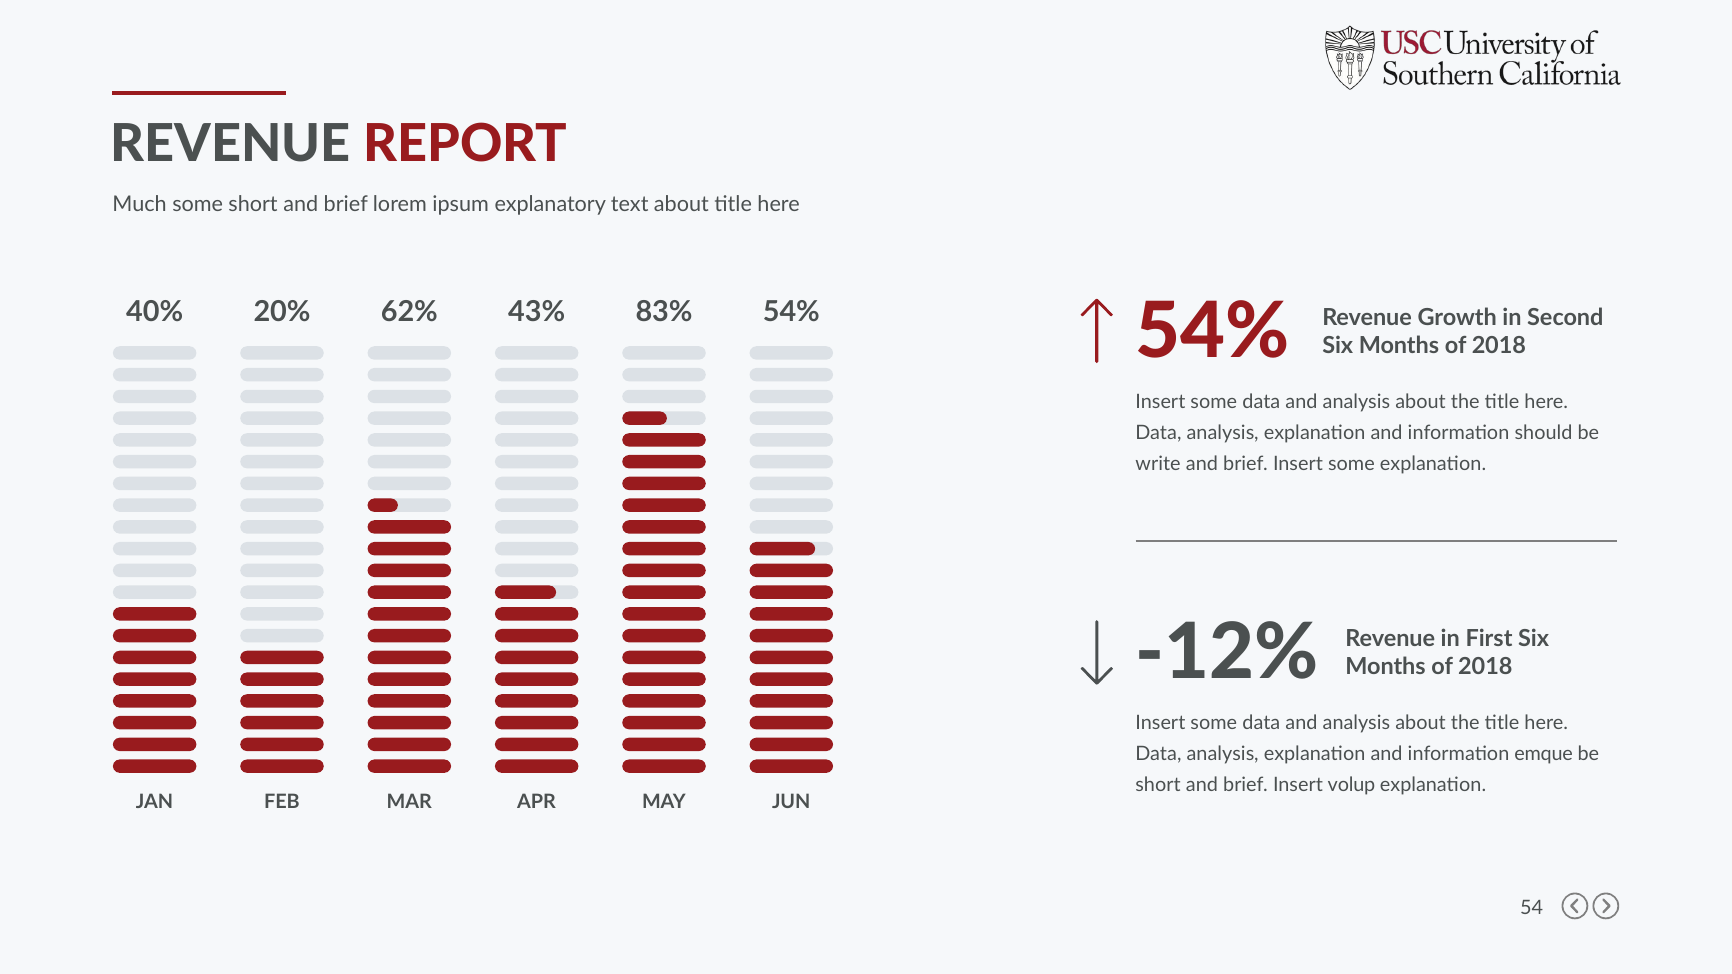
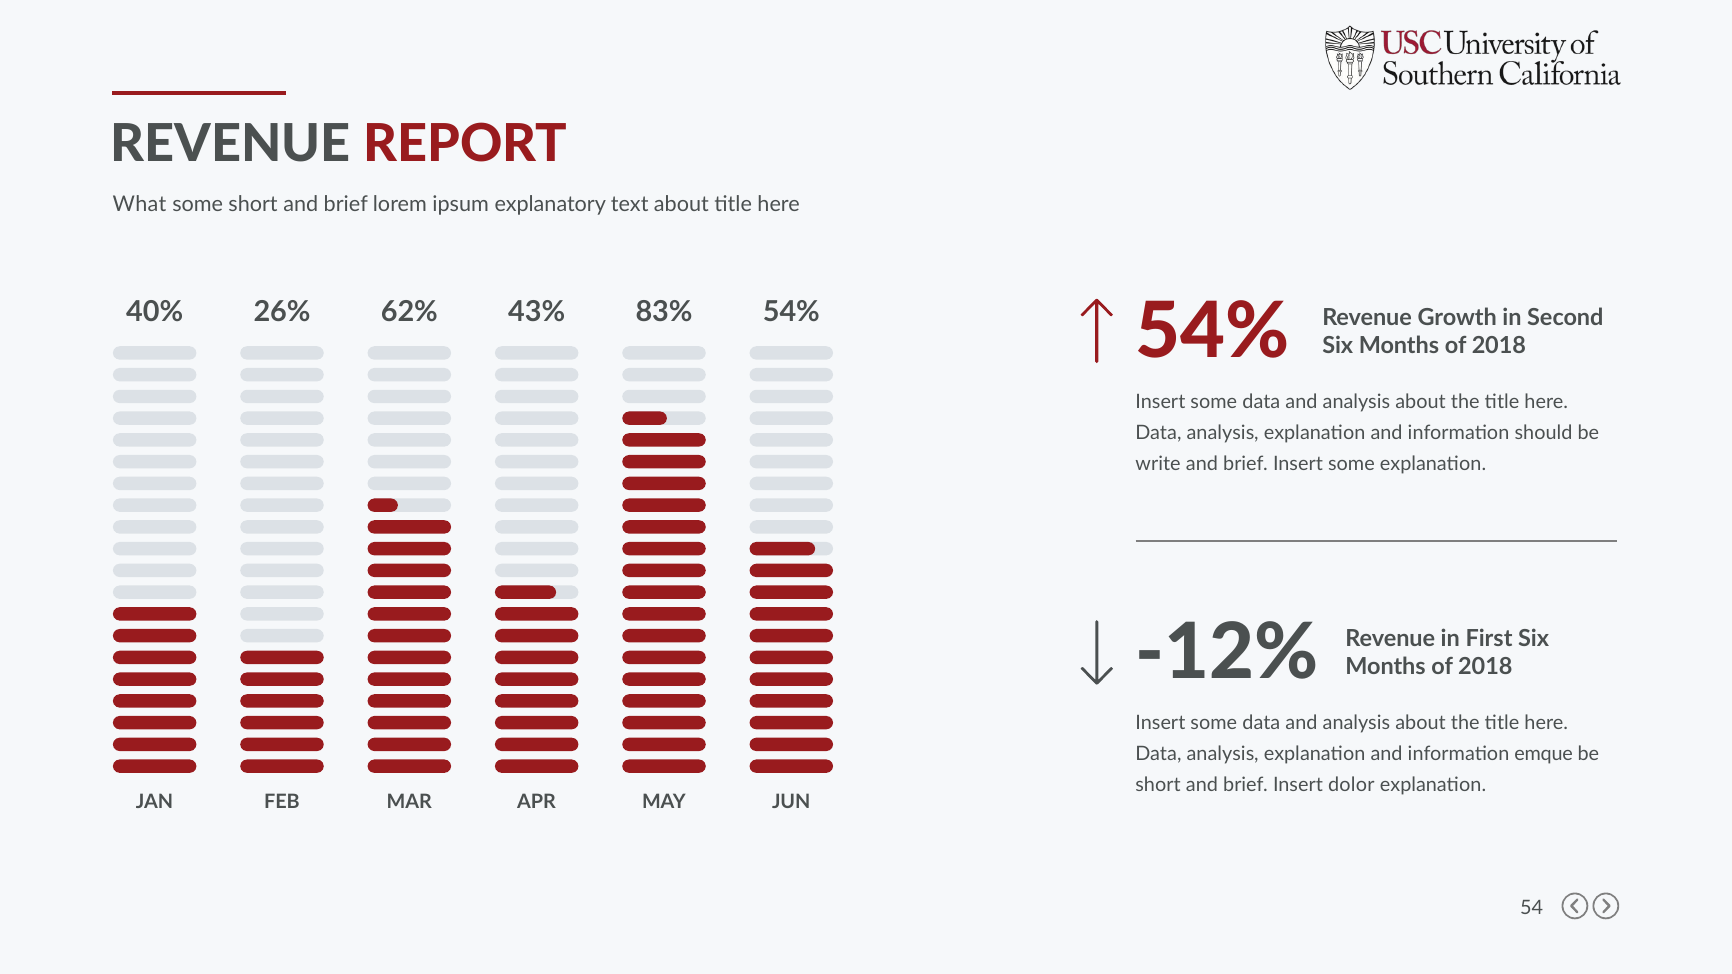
Much: Much -> What (139, 205)
20%: 20% -> 26% (282, 312)
volup: volup -> dolor (1351, 785)
